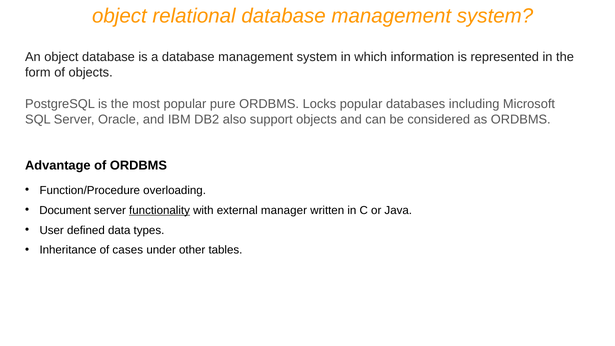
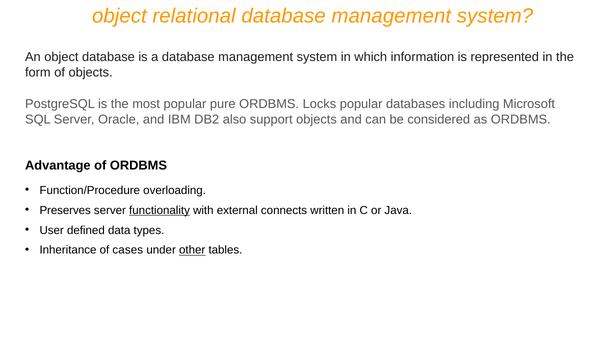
Document: Document -> Preserves (65, 210)
manager: manager -> connects (284, 210)
other underline: none -> present (192, 250)
